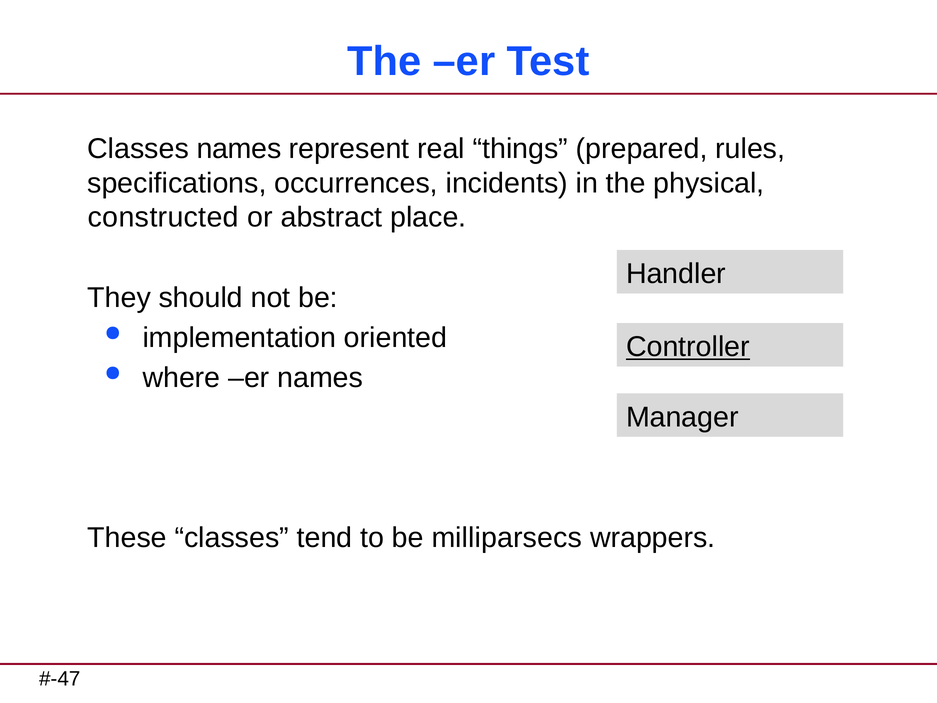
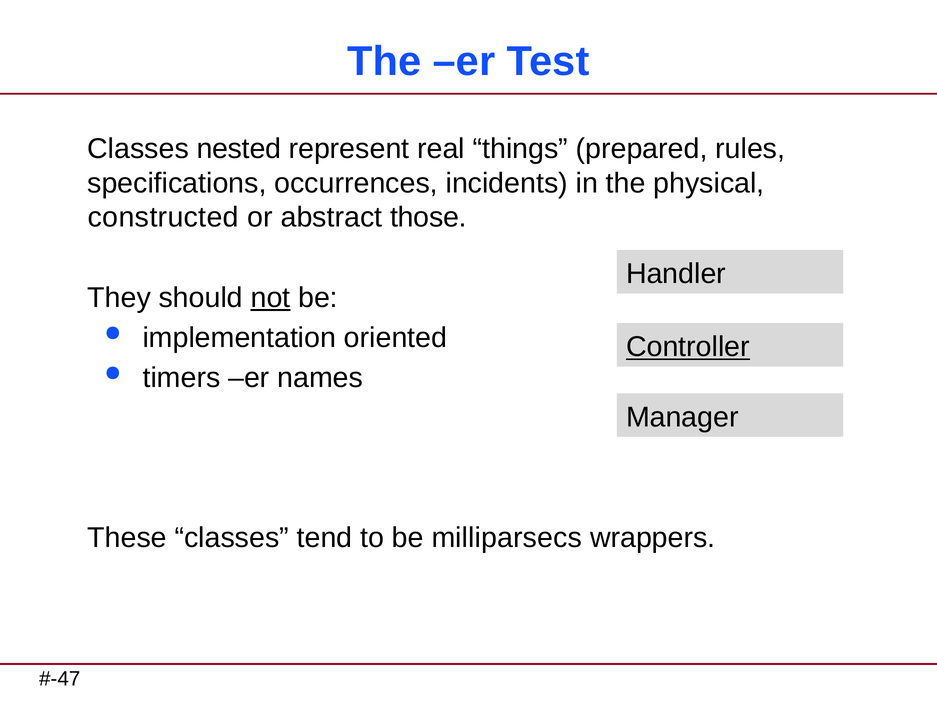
Classes names: names -> nested (239, 149)
place: place -> those (428, 217)
not underline: none -> present (270, 297)
where: where -> timers (182, 378)
